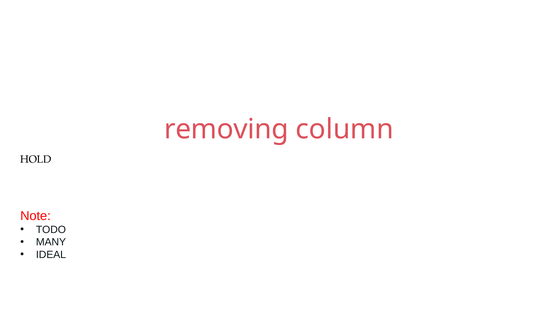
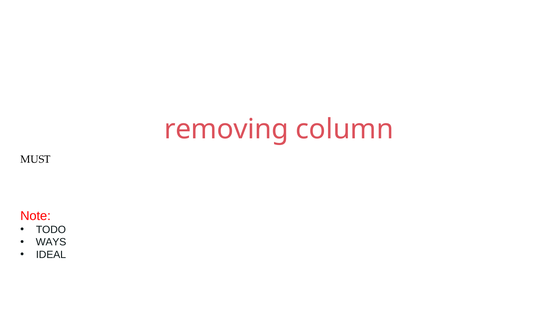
HOLD: HOLD -> MUST (36, 159)
MANY: MANY -> WAYS (51, 242)
